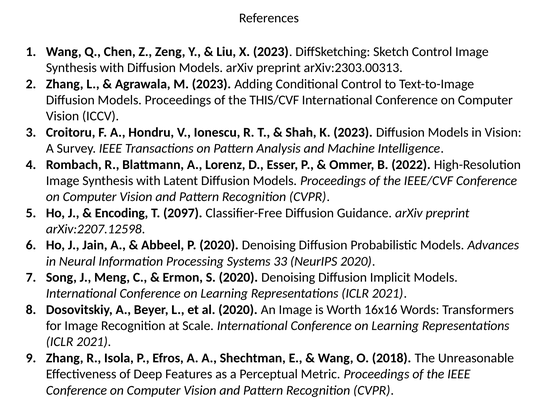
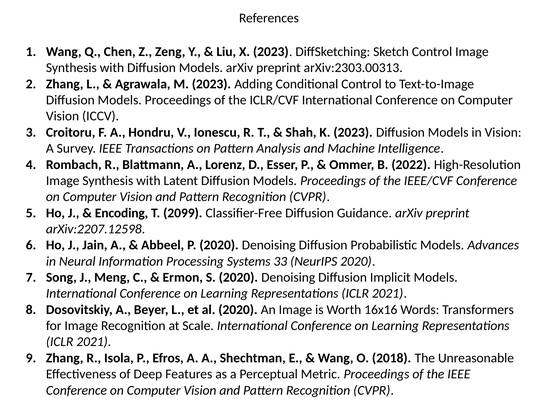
THIS/CVF: THIS/CVF -> ICLR/CVF (274, 100)
2097: 2097 -> 2099 (183, 213)
